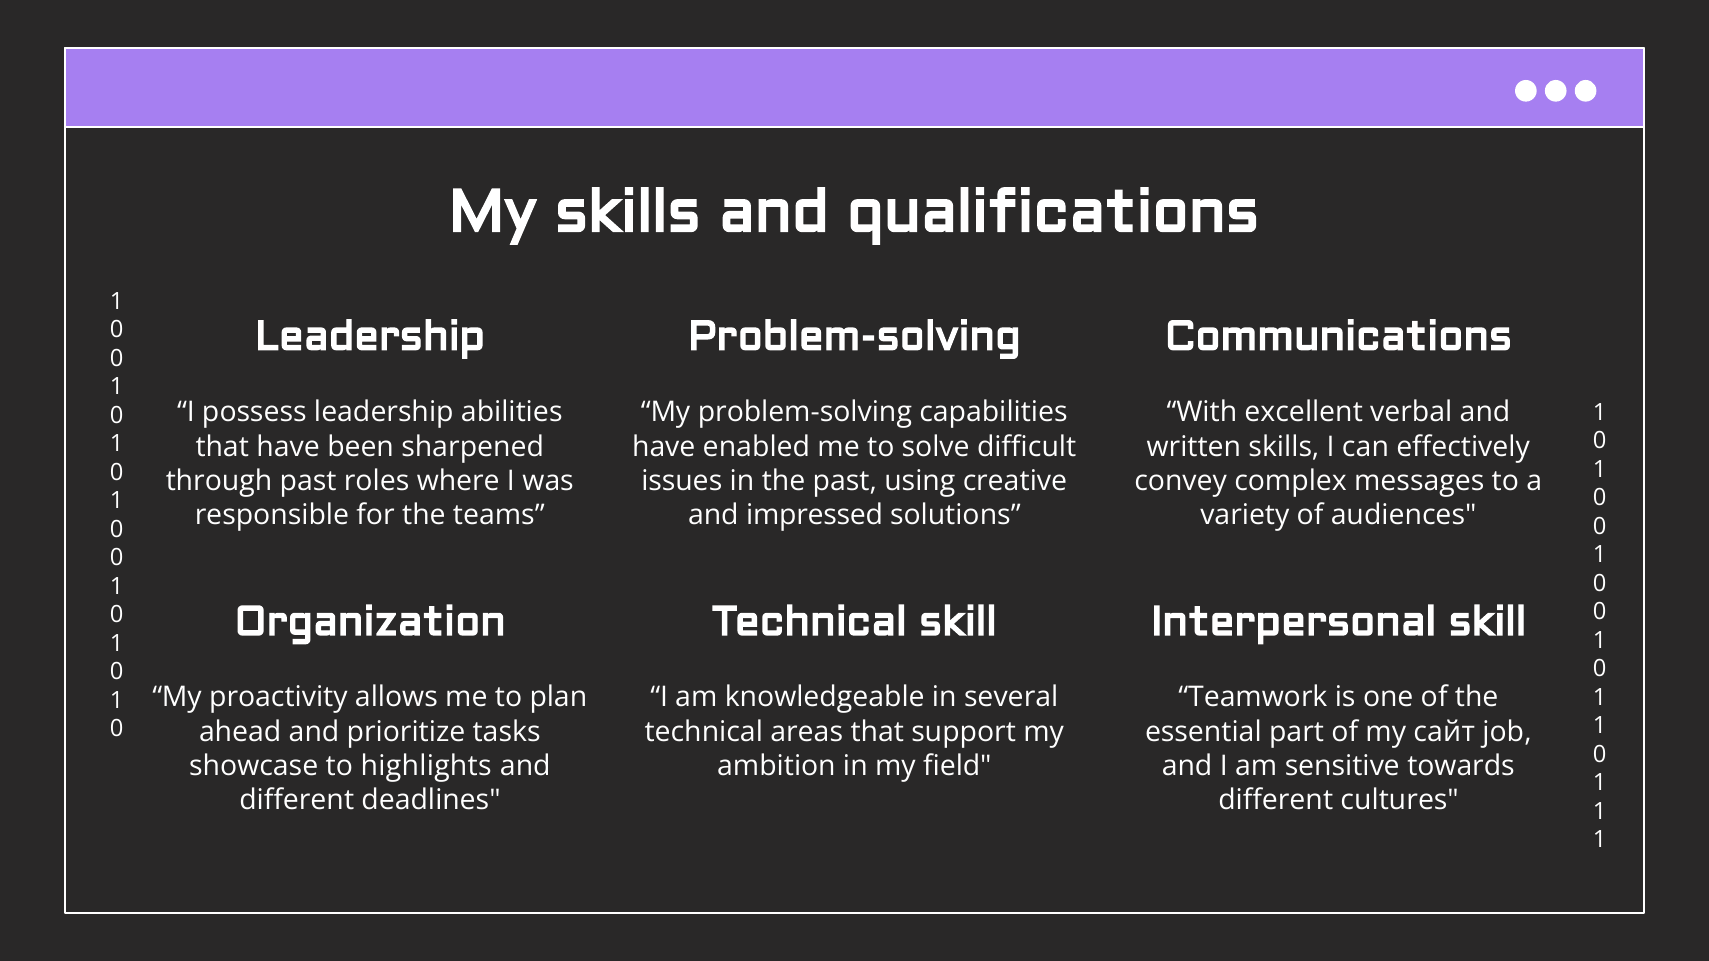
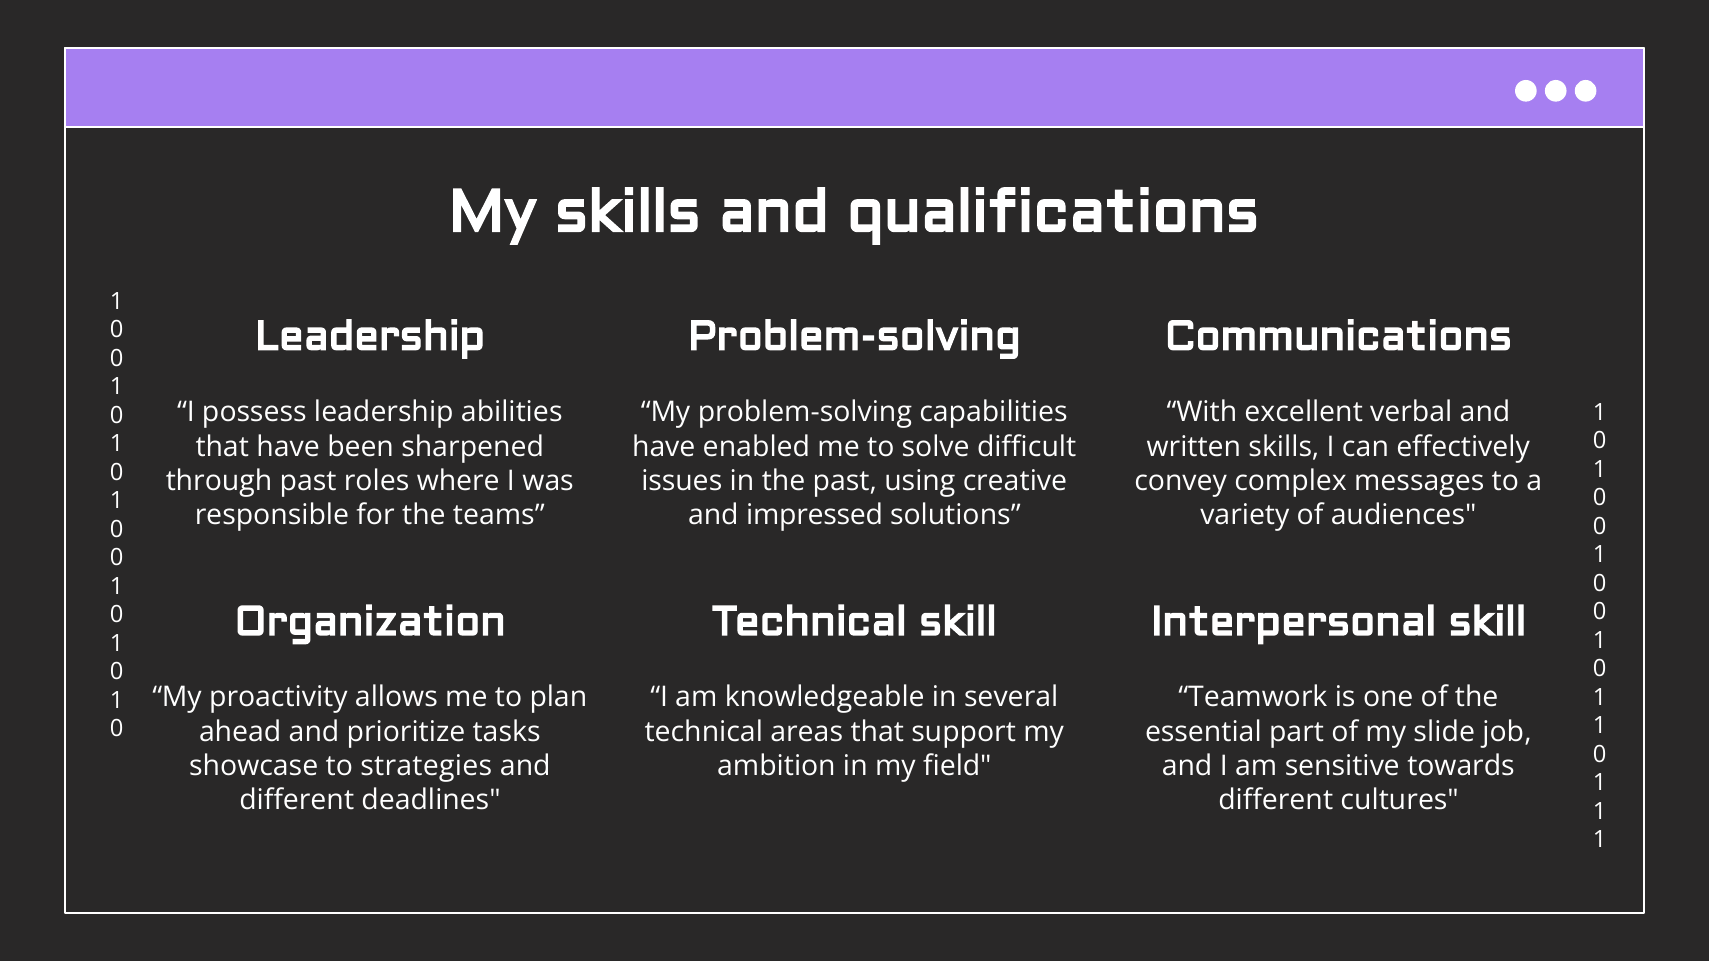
сайт: сайт -> slide (1444, 732)
highlights: highlights -> strategies (426, 766)
